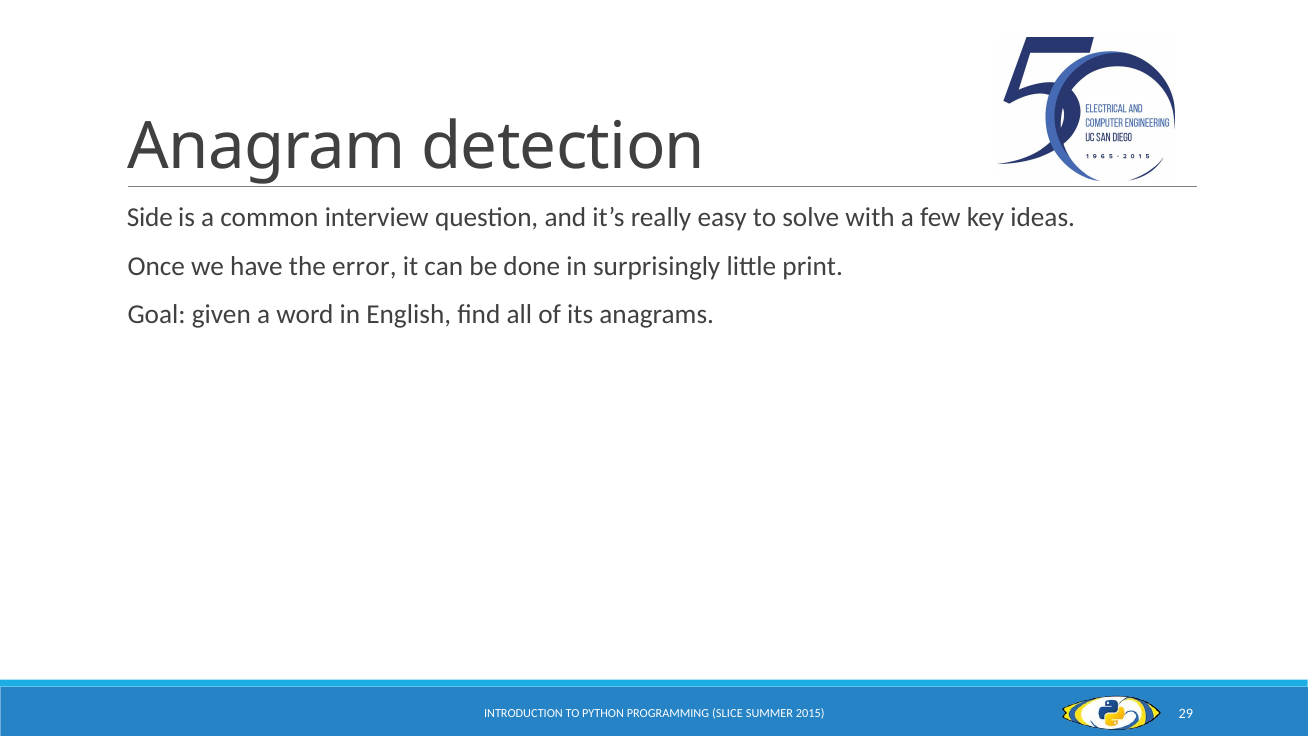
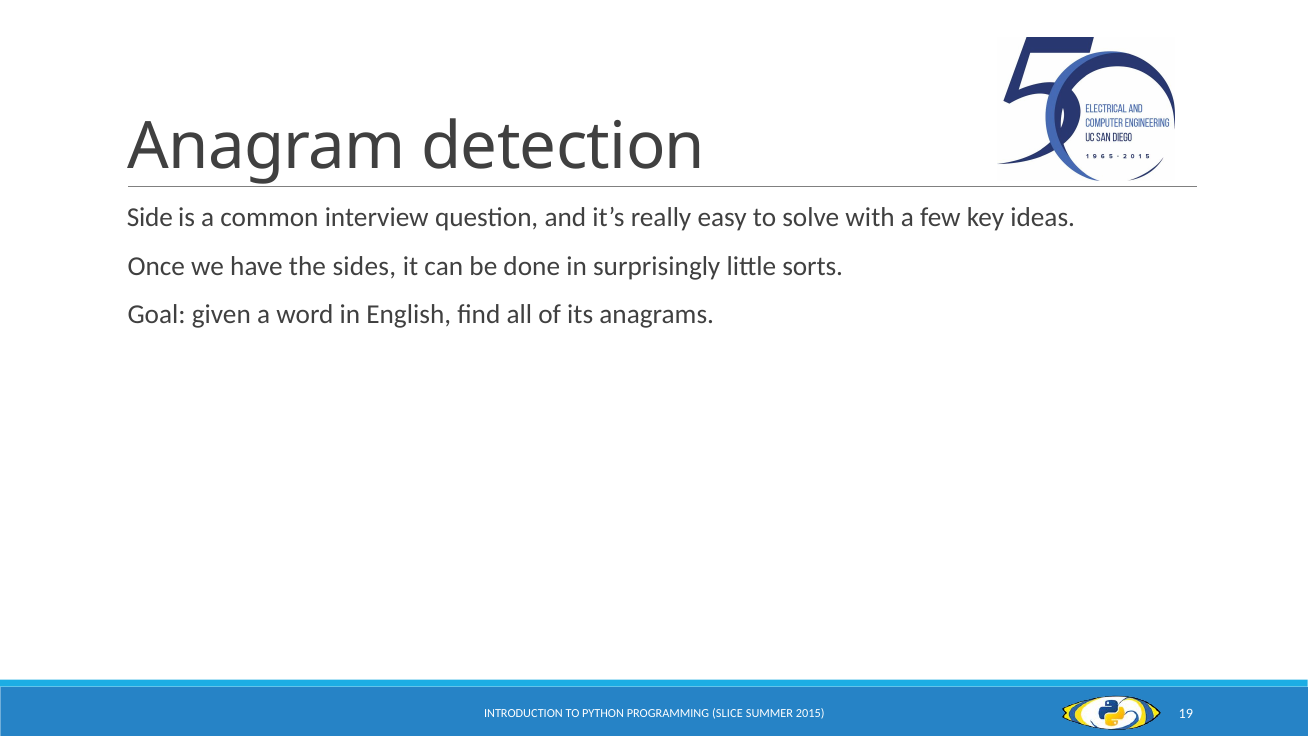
error: error -> sides (364, 266)
print: print -> sorts (813, 266)
29: 29 -> 19 (1186, 713)
